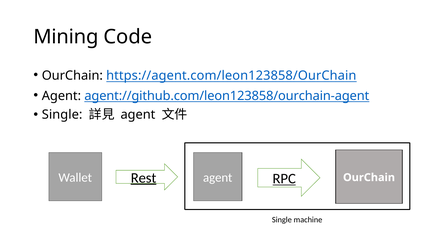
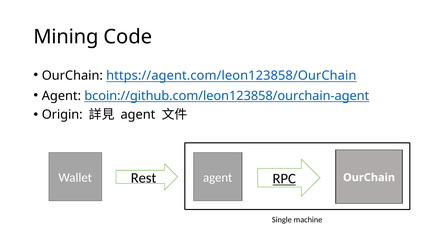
agent://github.com/leon123858/ourchain-agent: agent://github.com/leon123858/ourchain-agent -> bcoin://github.com/leon123858/ourchain-agent (227, 96)
Single: Single -> Origin (62, 115)
Rest underline: present -> none (144, 178)
